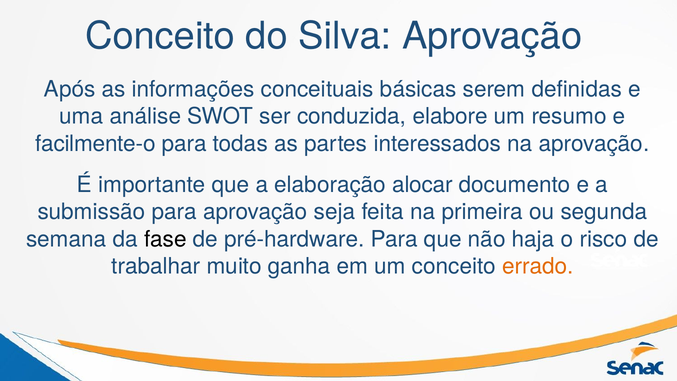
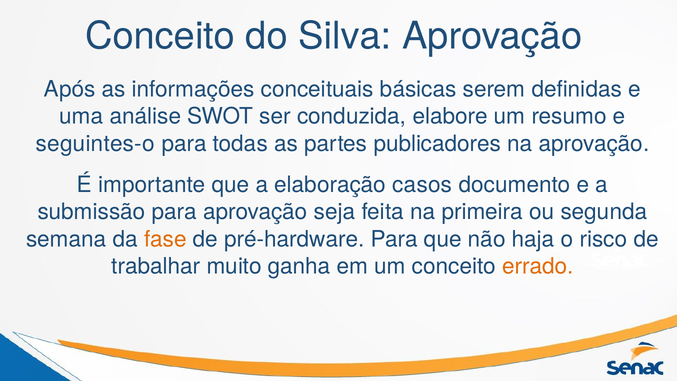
facilmente-o: facilmente-o -> seguintes-o (95, 144)
interessados: interessados -> publicadores (437, 144)
alocar: alocar -> casos (422, 185)
fase colour: black -> orange (165, 239)
